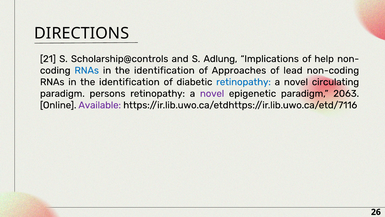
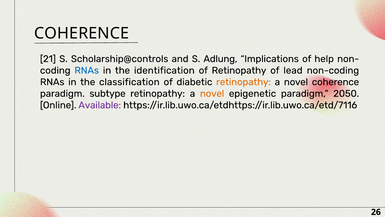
DIRECTIONS: DIRECTIONS -> COHERENCE (82, 33)
of Approaches: Approaches -> Retinopathy (239, 70)
identification: identification -> classification (129, 82)
retinopathy colour: blue -> orange (244, 82)
novel circulating: circulating -> coherence (335, 82)
persons: persons -> subtype (108, 93)
novel colour: purple -> orange (212, 93)
2063: 2063 -> 2050 (346, 93)
